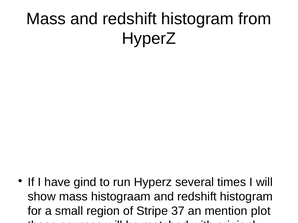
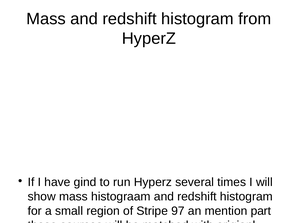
37: 37 -> 97 (178, 211)
plot: plot -> part (261, 211)
